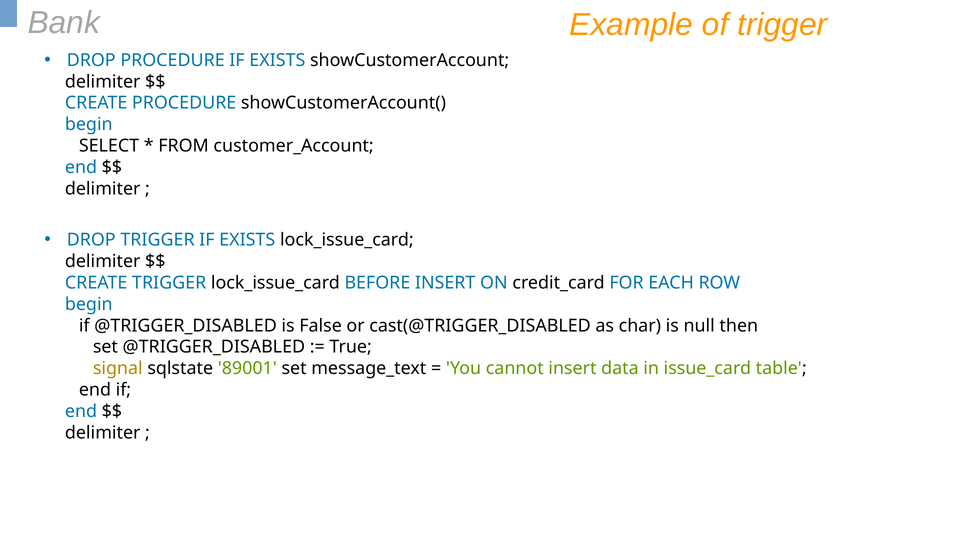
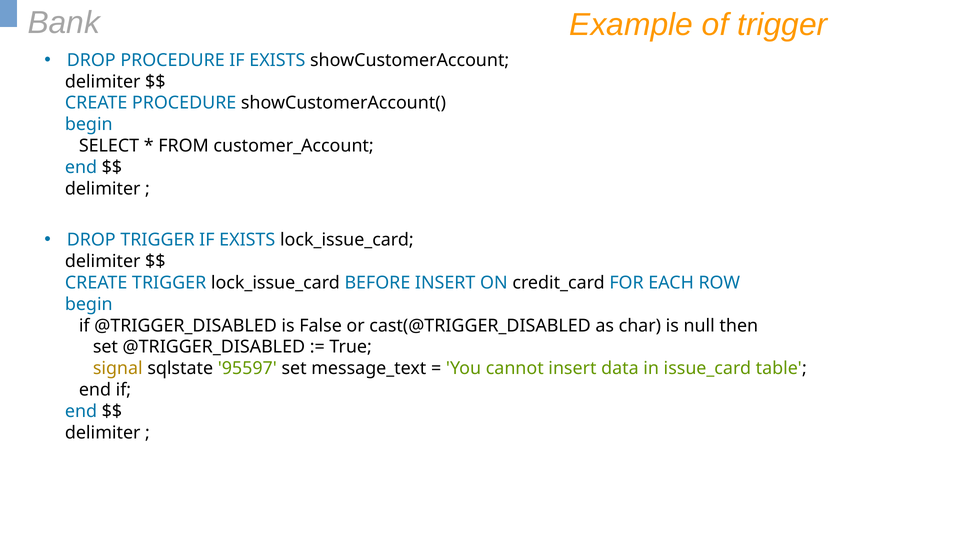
89001: 89001 -> 95597 (247, 369)
